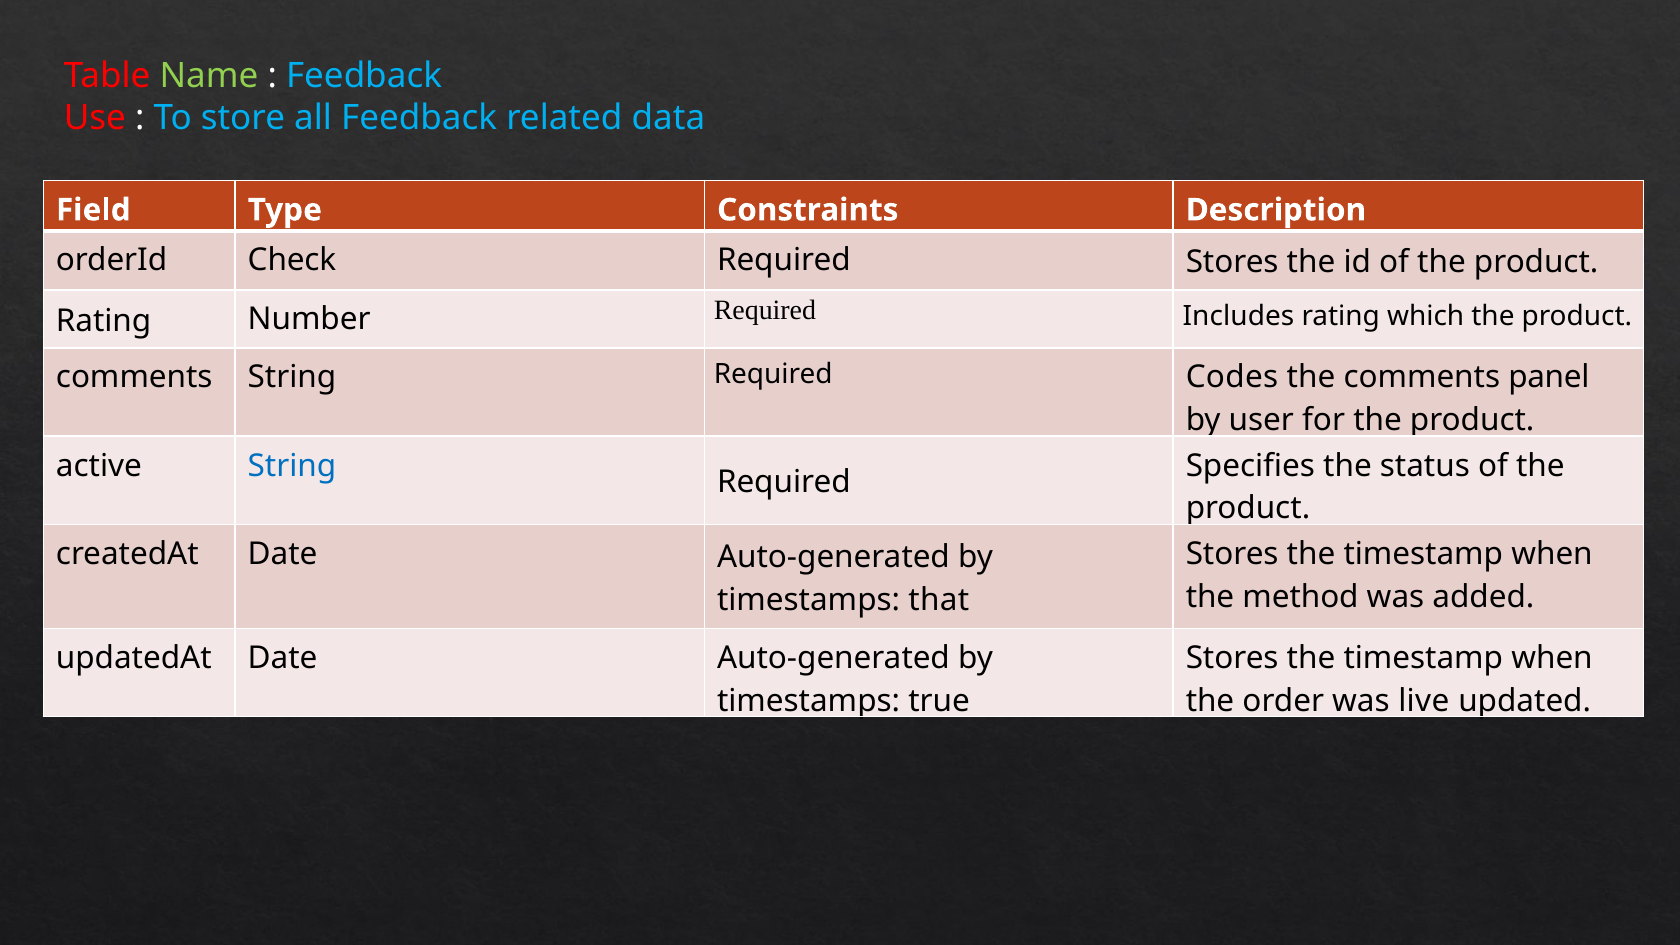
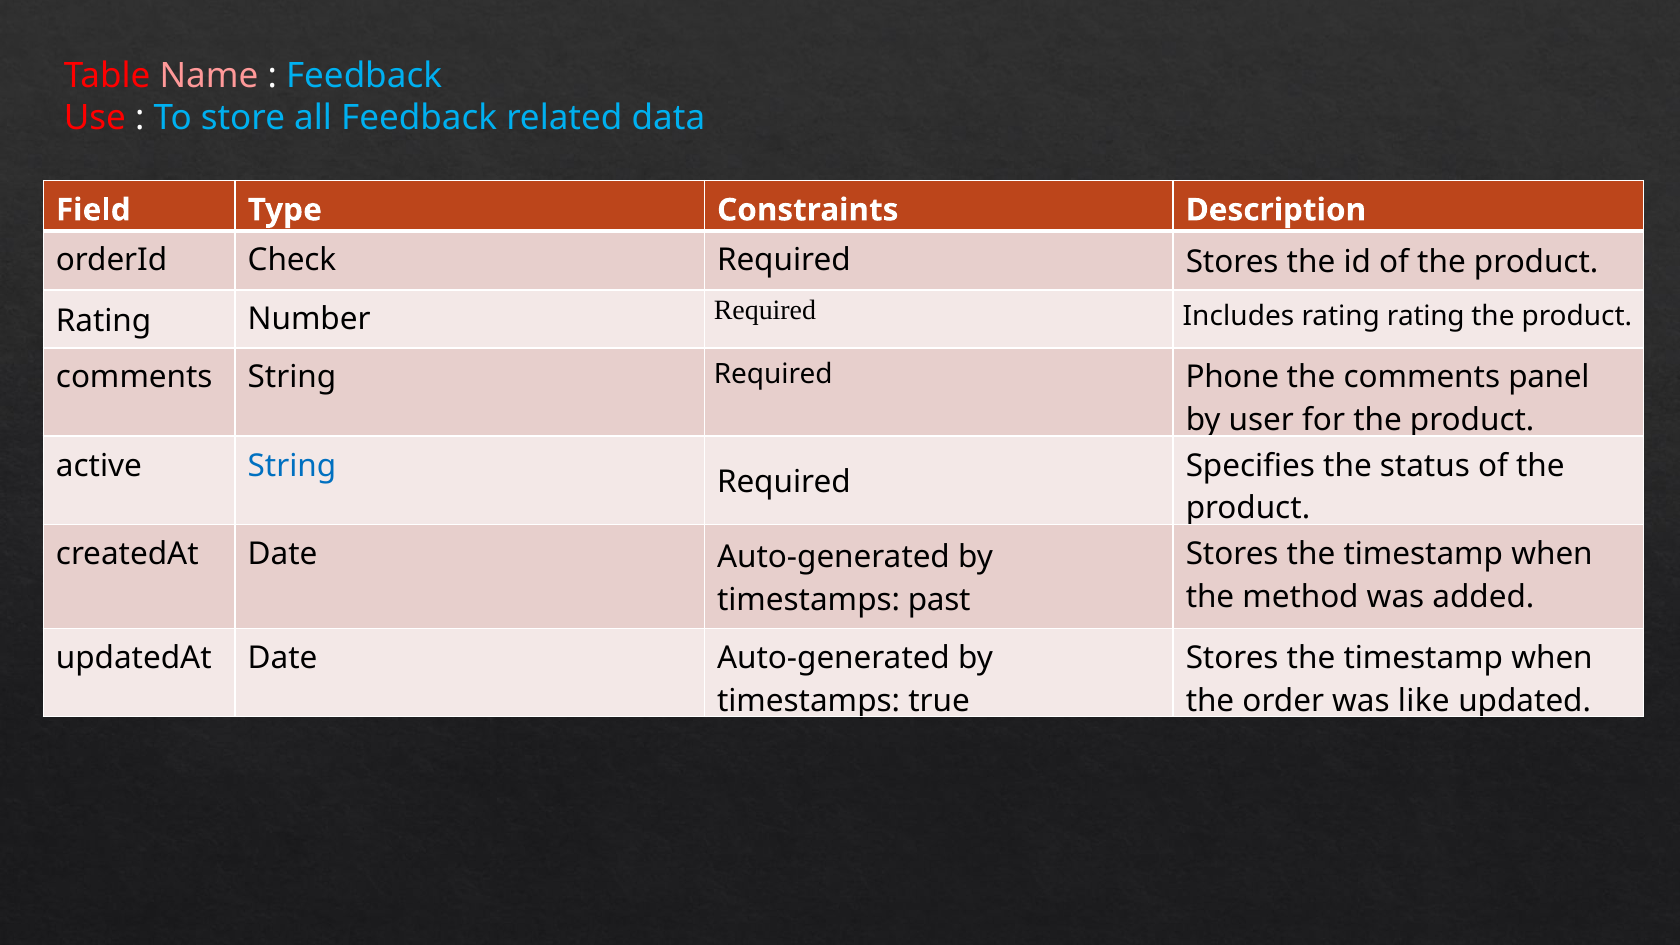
Name colour: light green -> pink (209, 76)
rating which: which -> rating (1426, 316)
Codes: Codes -> Phone (1232, 377)
that: that -> past (939, 600)
live: live -> like (1424, 701)
